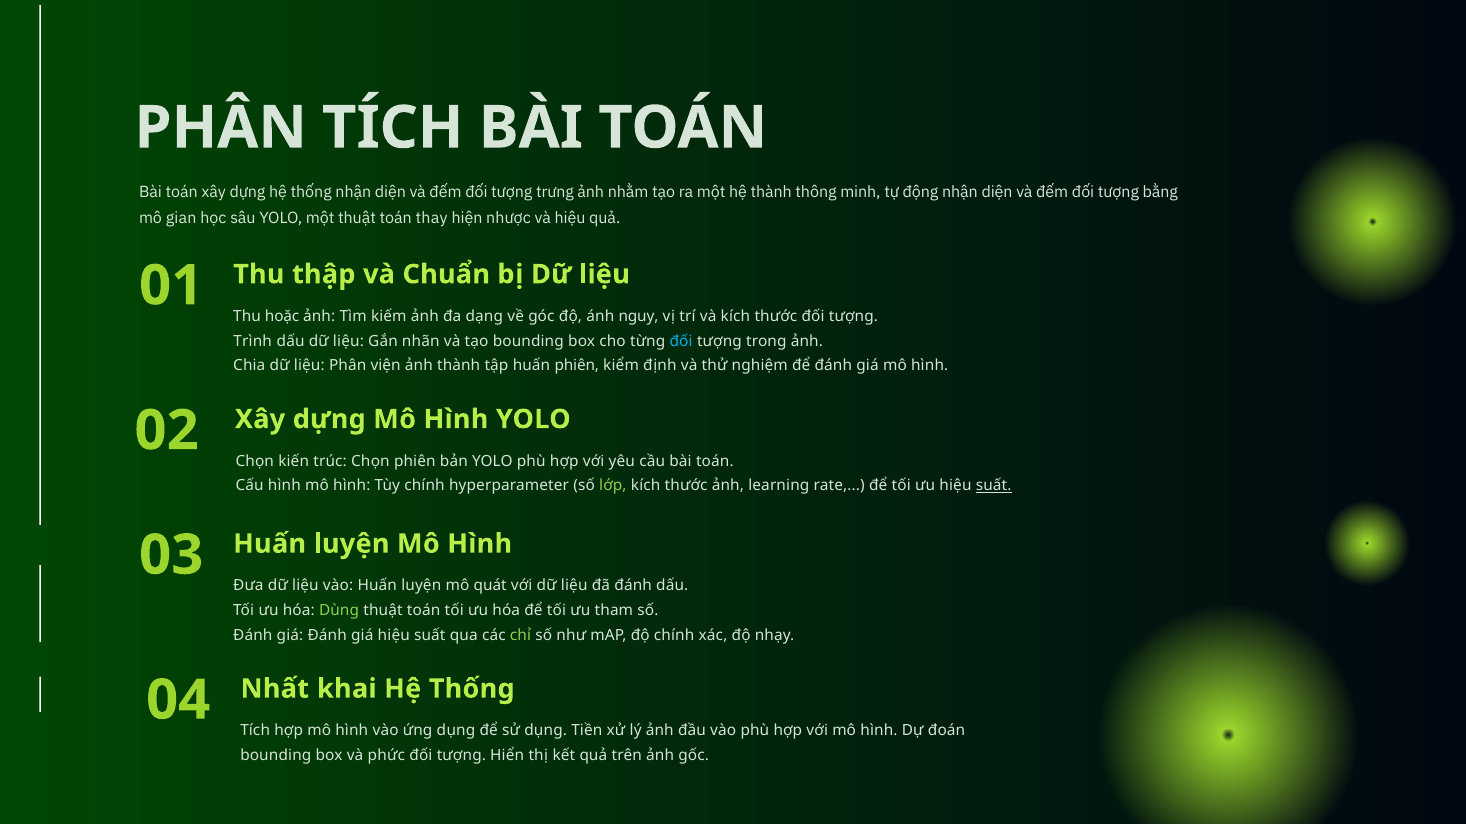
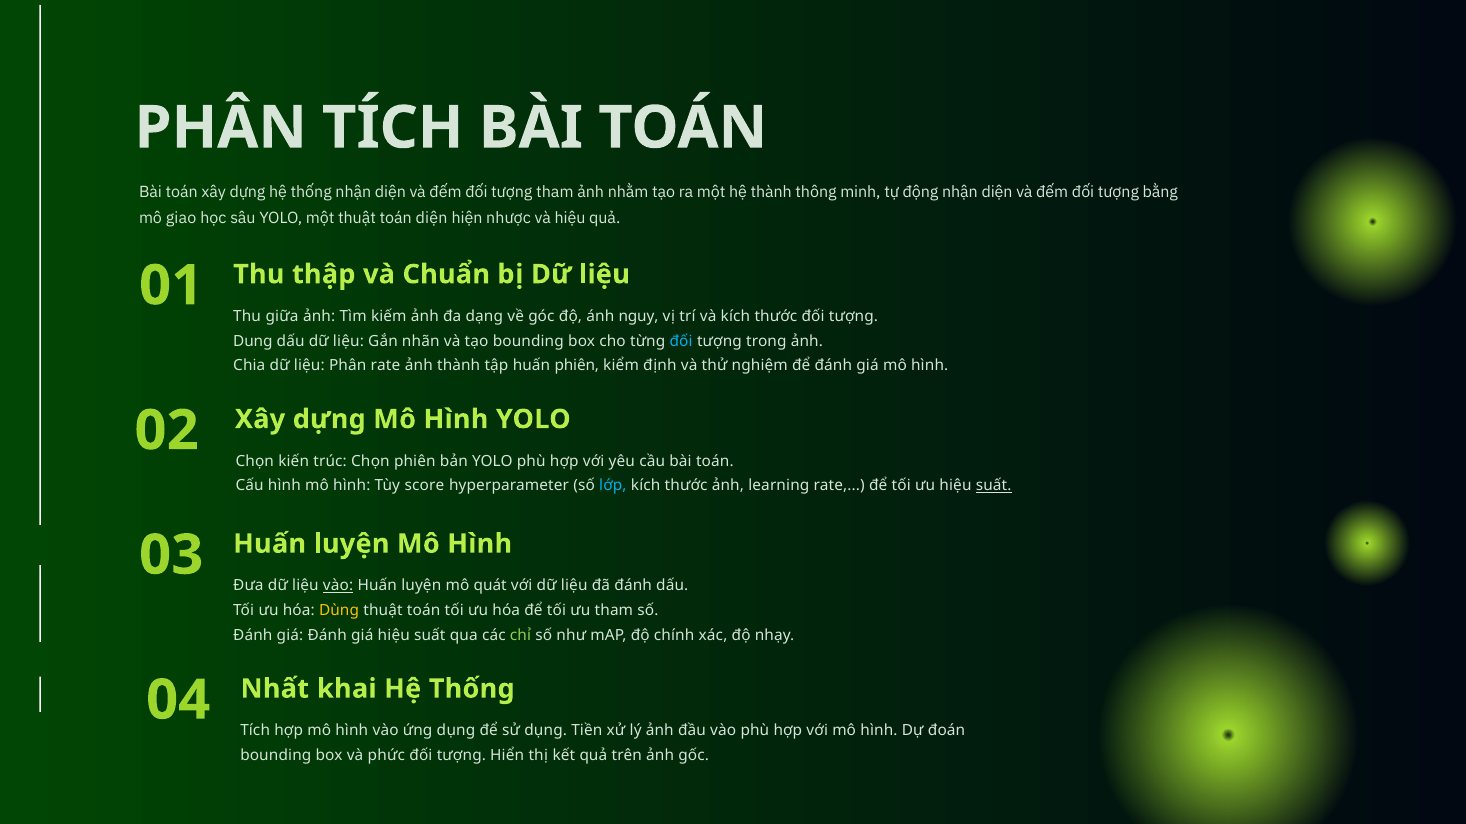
tượng trưng: trưng -> tham (555, 193)
gian: gian -> giao (181, 218)
toán thay: thay -> diện (432, 218)
hoặc: hoặc -> giữa (282, 316)
Trình: Trình -> Dung (253, 341)
Phân viện: viện -> rate (386, 366)
Tùy chính: chính -> score (424, 486)
lớp colour: light green -> light blue (613, 486)
vào underline: none -> present (338, 586)
Dùng colour: light green -> yellow (339, 611)
